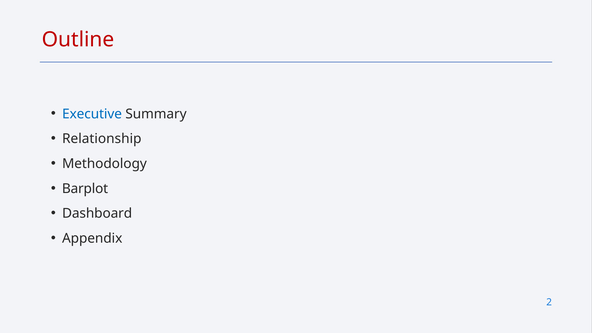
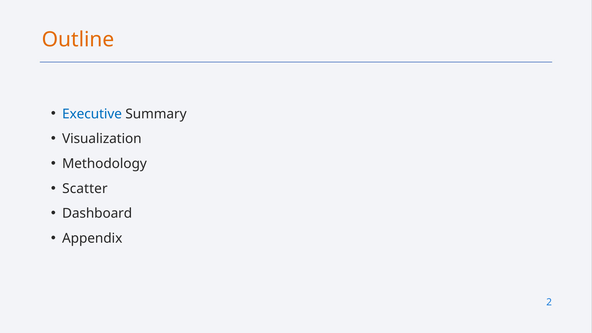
Outline colour: red -> orange (78, 40)
Relationship: Relationship -> Visualization (102, 139)
Barplot: Barplot -> Scatter (85, 189)
